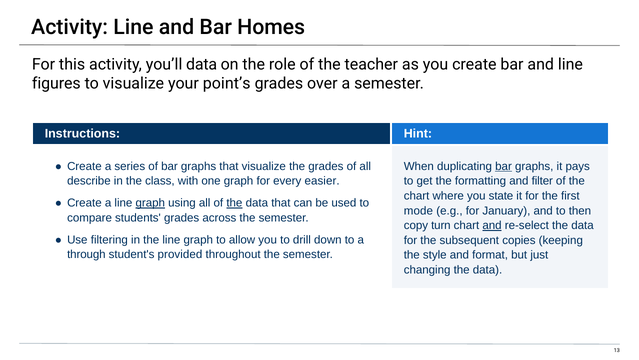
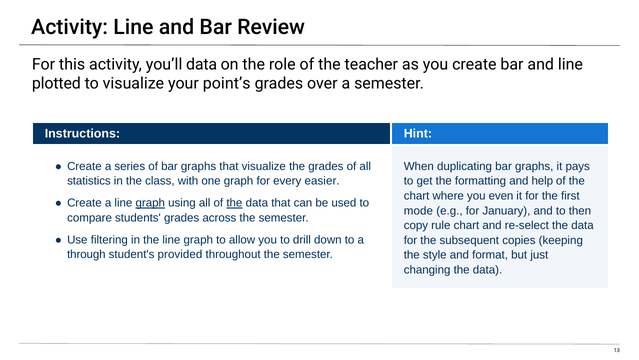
Homes: Homes -> Review (271, 27)
figures: figures -> plotted (56, 84)
bar underline: present -> none (504, 166)
describe: describe -> statistics (89, 181)
filter: filter -> help (542, 181)
state: state -> even (501, 196)
turn: turn -> rule (441, 225)
and underline: present -> none (492, 225)
